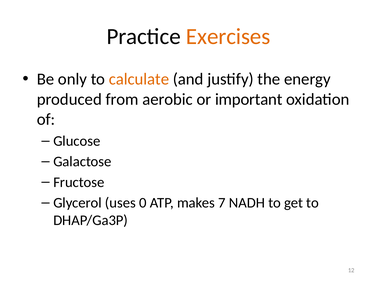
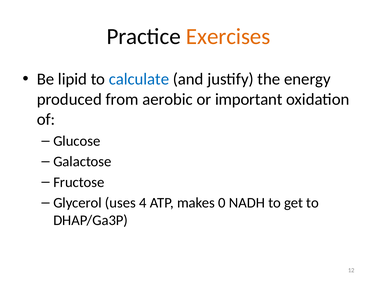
only: only -> lipid (72, 79)
calculate colour: orange -> blue (139, 79)
0: 0 -> 4 (143, 203)
7: 7 -> 0 (222, 203)
